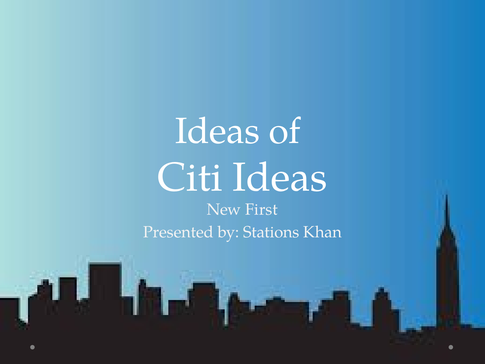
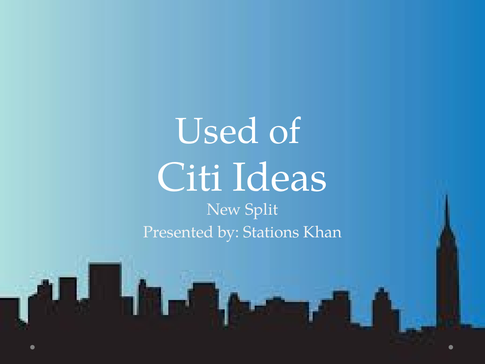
Ideas: Ideas -> Used (217, 131)
First: First -> Split (262, 209)
